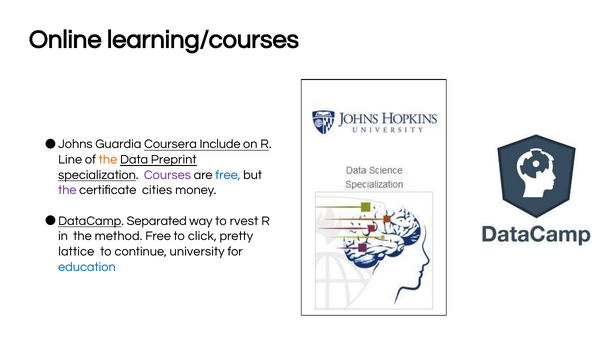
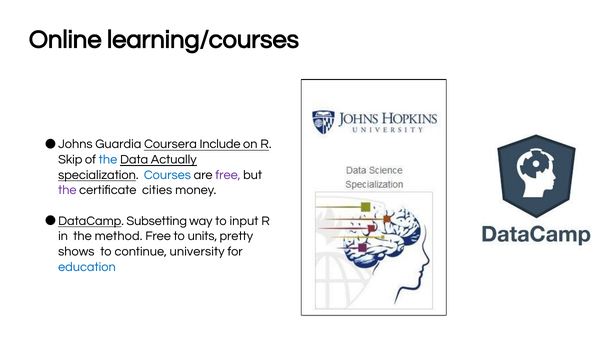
Line: Line -> Skip (70, 160)
the colour: orange -> blue (108, 160)
Preprint: Preprint -> Actually (174, 160)
Courses colour: purple -> blue (167, 175)
free colour: blue -> purple (228, 175)
Separated: Separated -> Subsetting (157, 221)
rvest: rvest -> input (244, 221)
click: click -> units (202, 236)
lattice: lattice -> shows (76, 251)
